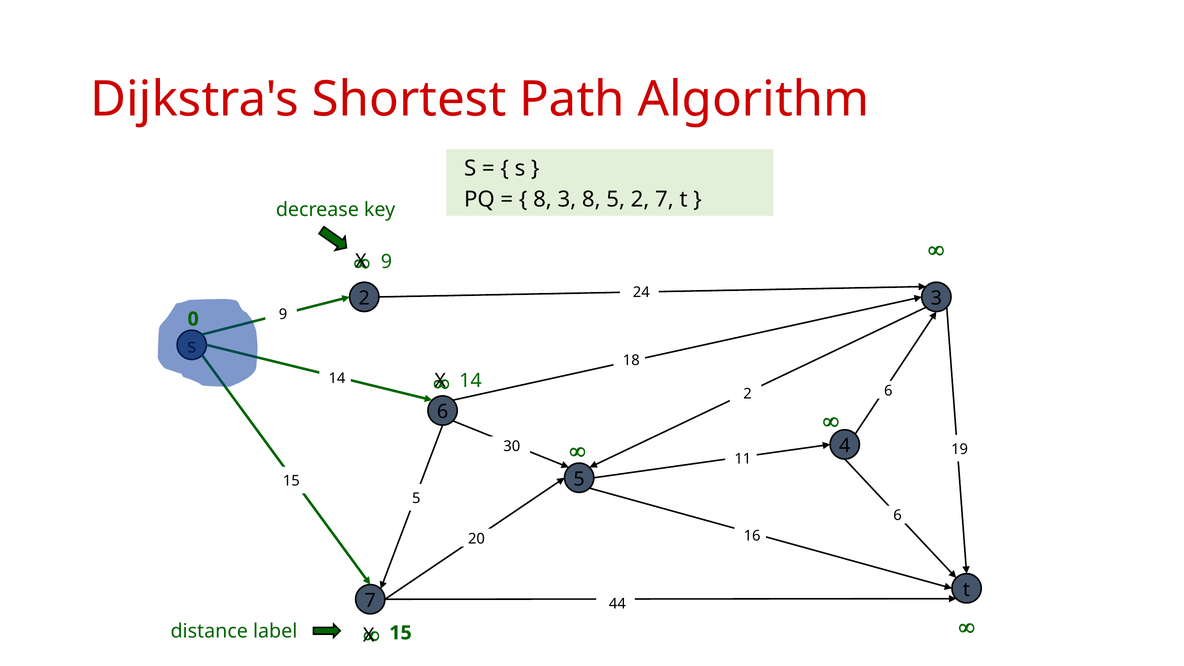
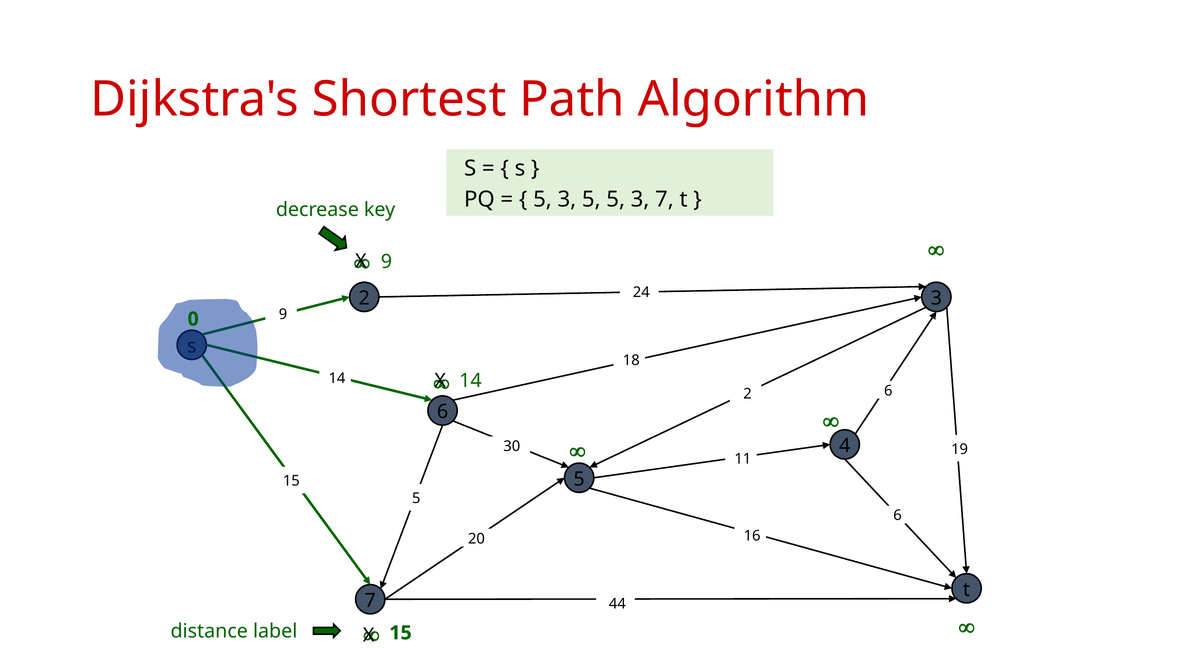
8: 8 -> 5 (542, 200)
3 8: 8 -> 5 (591, 200)
2: 2 -> 3 (640, 200)
